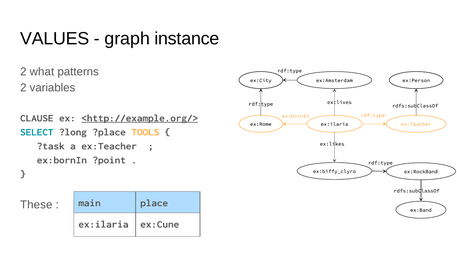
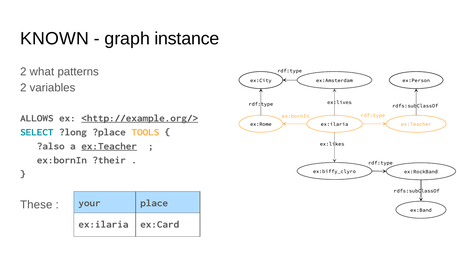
VALUES: VALUES -> KNOWN (55, 39)
CLAUSE: CLAUSE -> ALLOWS (37, 118)
?task: ?task -> ?also (51, 146)
ex:Teacher underline: none -> present (109, 146)
?point: ?point -> ?their (109, 160)
main: main -> your (90, 203)
ex:Cune: ex:Cune -> ex:Card (160, 224)
